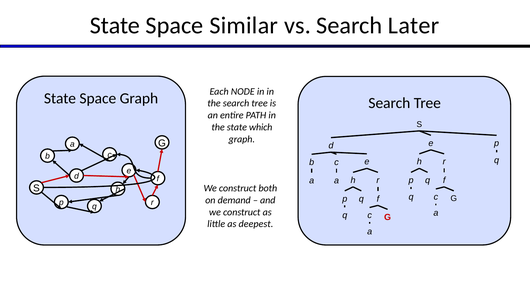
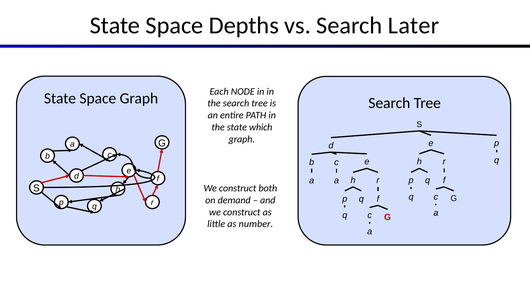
Similar: Similar -> Depths (244, 25)
deepest: deepest -> number (256, 224)
